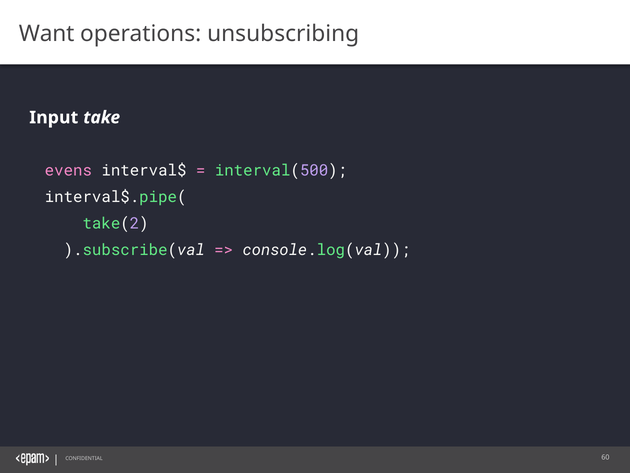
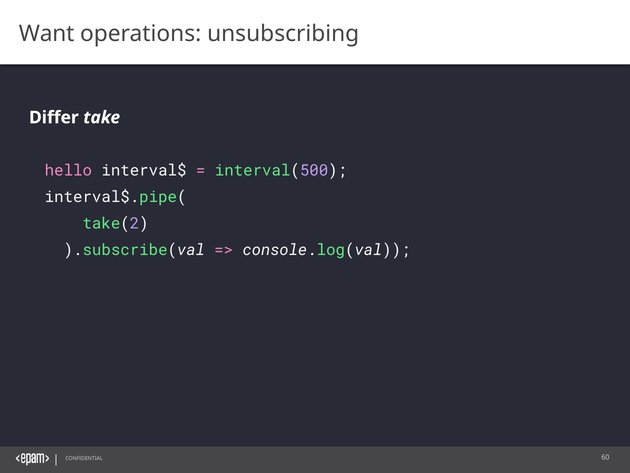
Input: Input -> Differ (54, 117)
evens: evens -> hello (68, 170)
